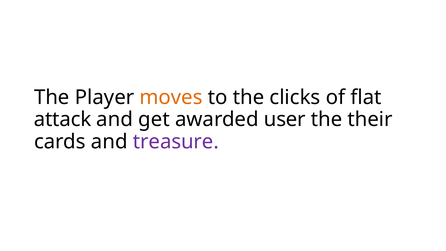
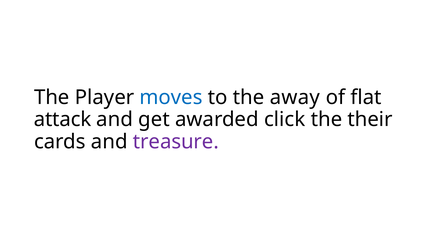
moves colour: orange -> blue (171, 97)
clicks: clicks -> away (295, 97)
user: user -> click (285, 120)
